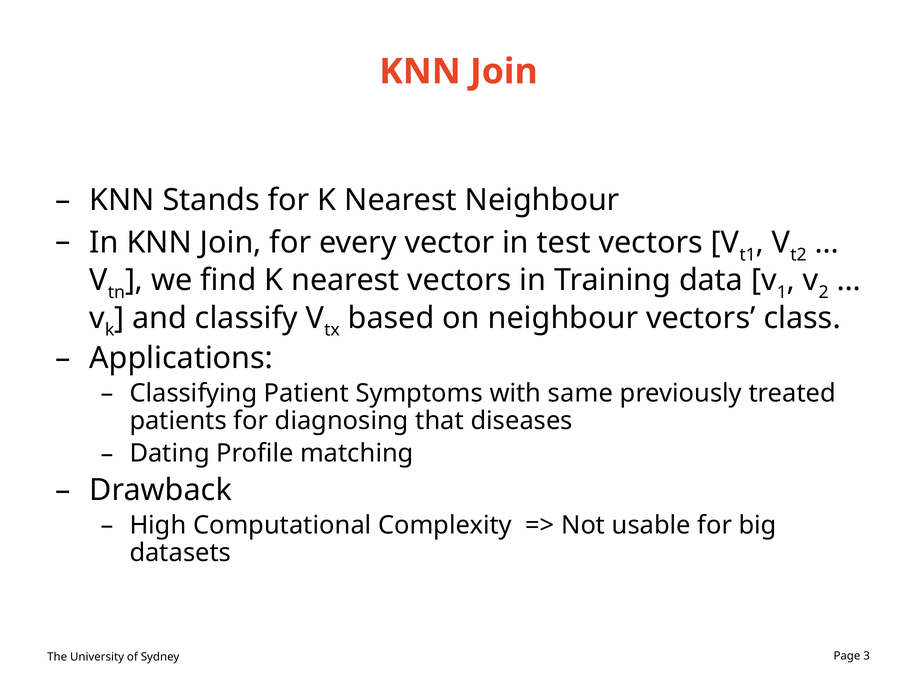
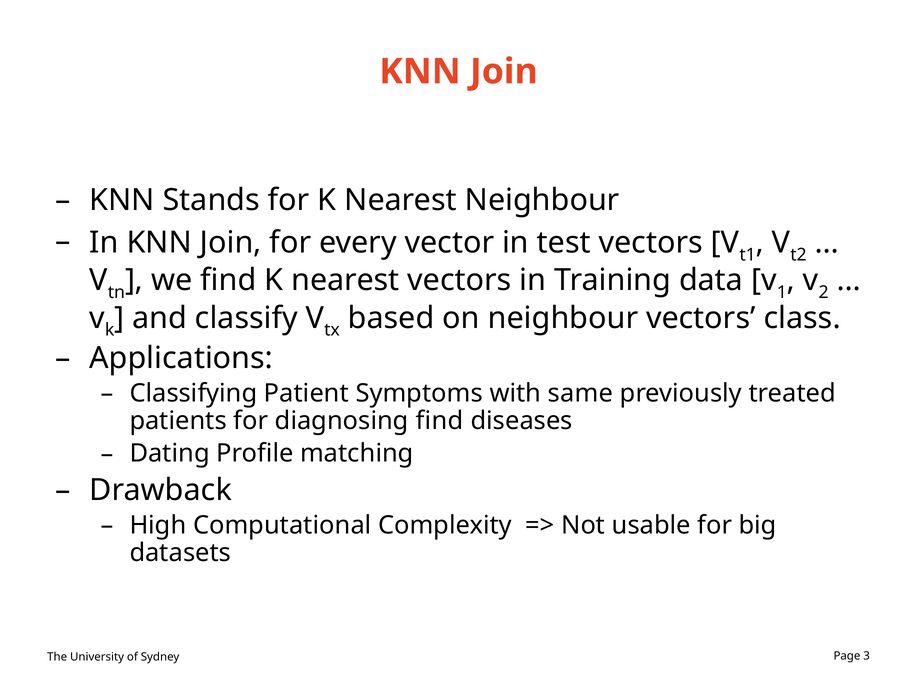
diagnosing that: that -> find (440, 421)
